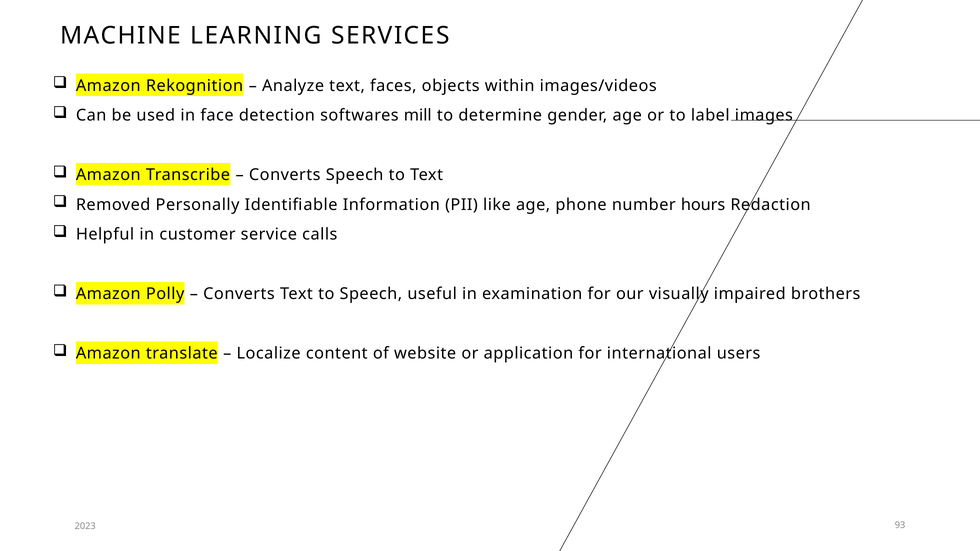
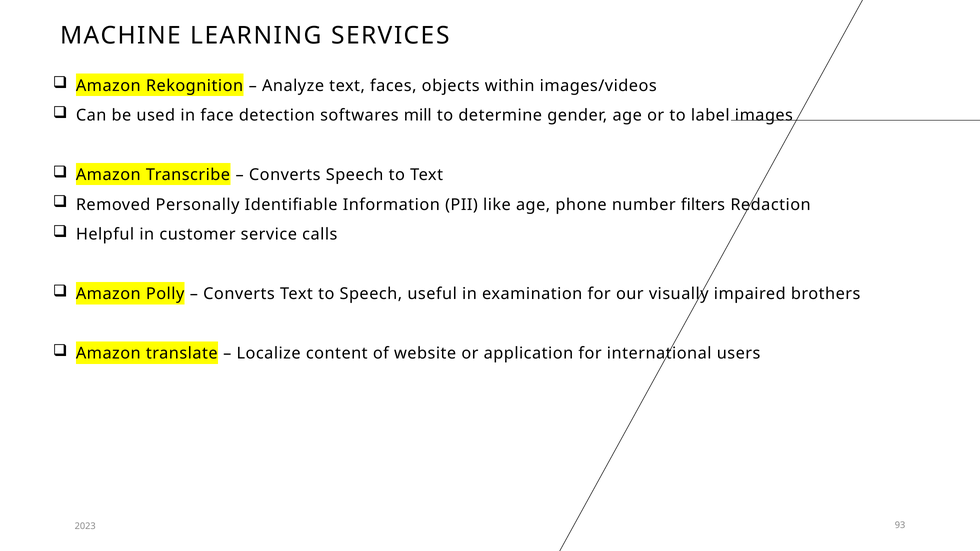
hours: hours -> filters (703, 205)
